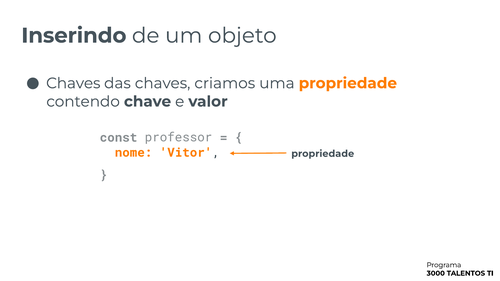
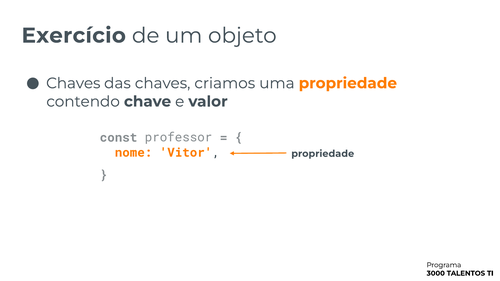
Inserindo: Inserindo -> Exercício (74, 36)
